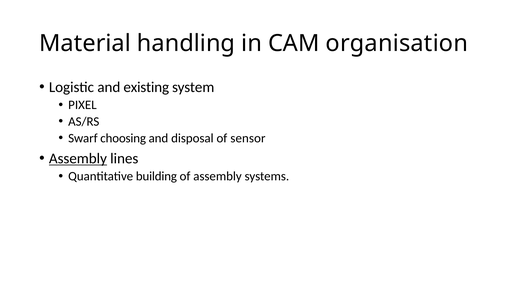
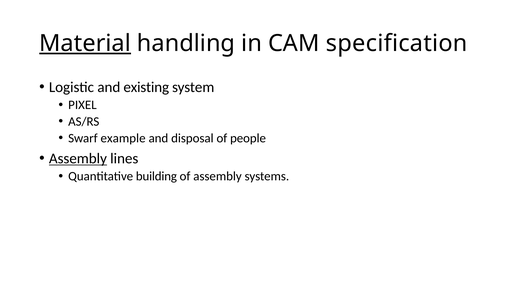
Material underline: none -> present (85, 43)
organisation: organisation -> specification (397, 43)
choosing: choosing -> example (123, 138)
sensor: sensor -> people (248, 138)
